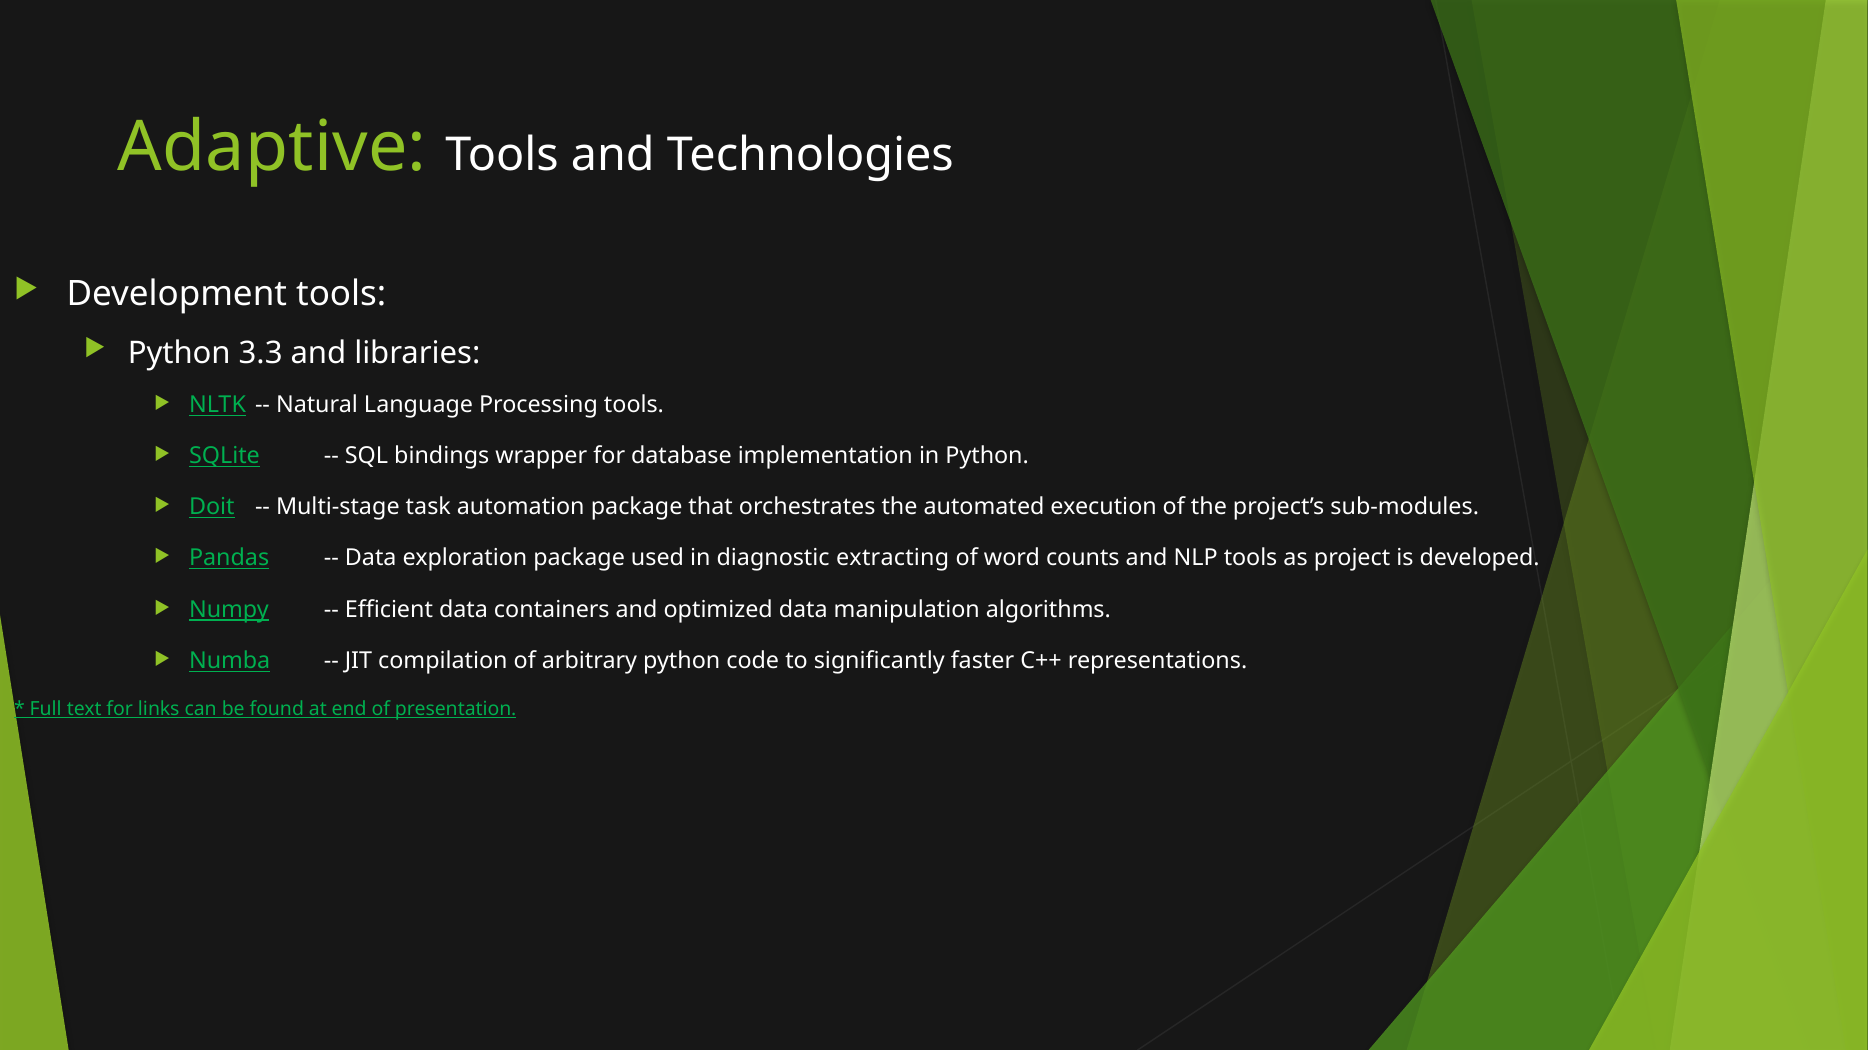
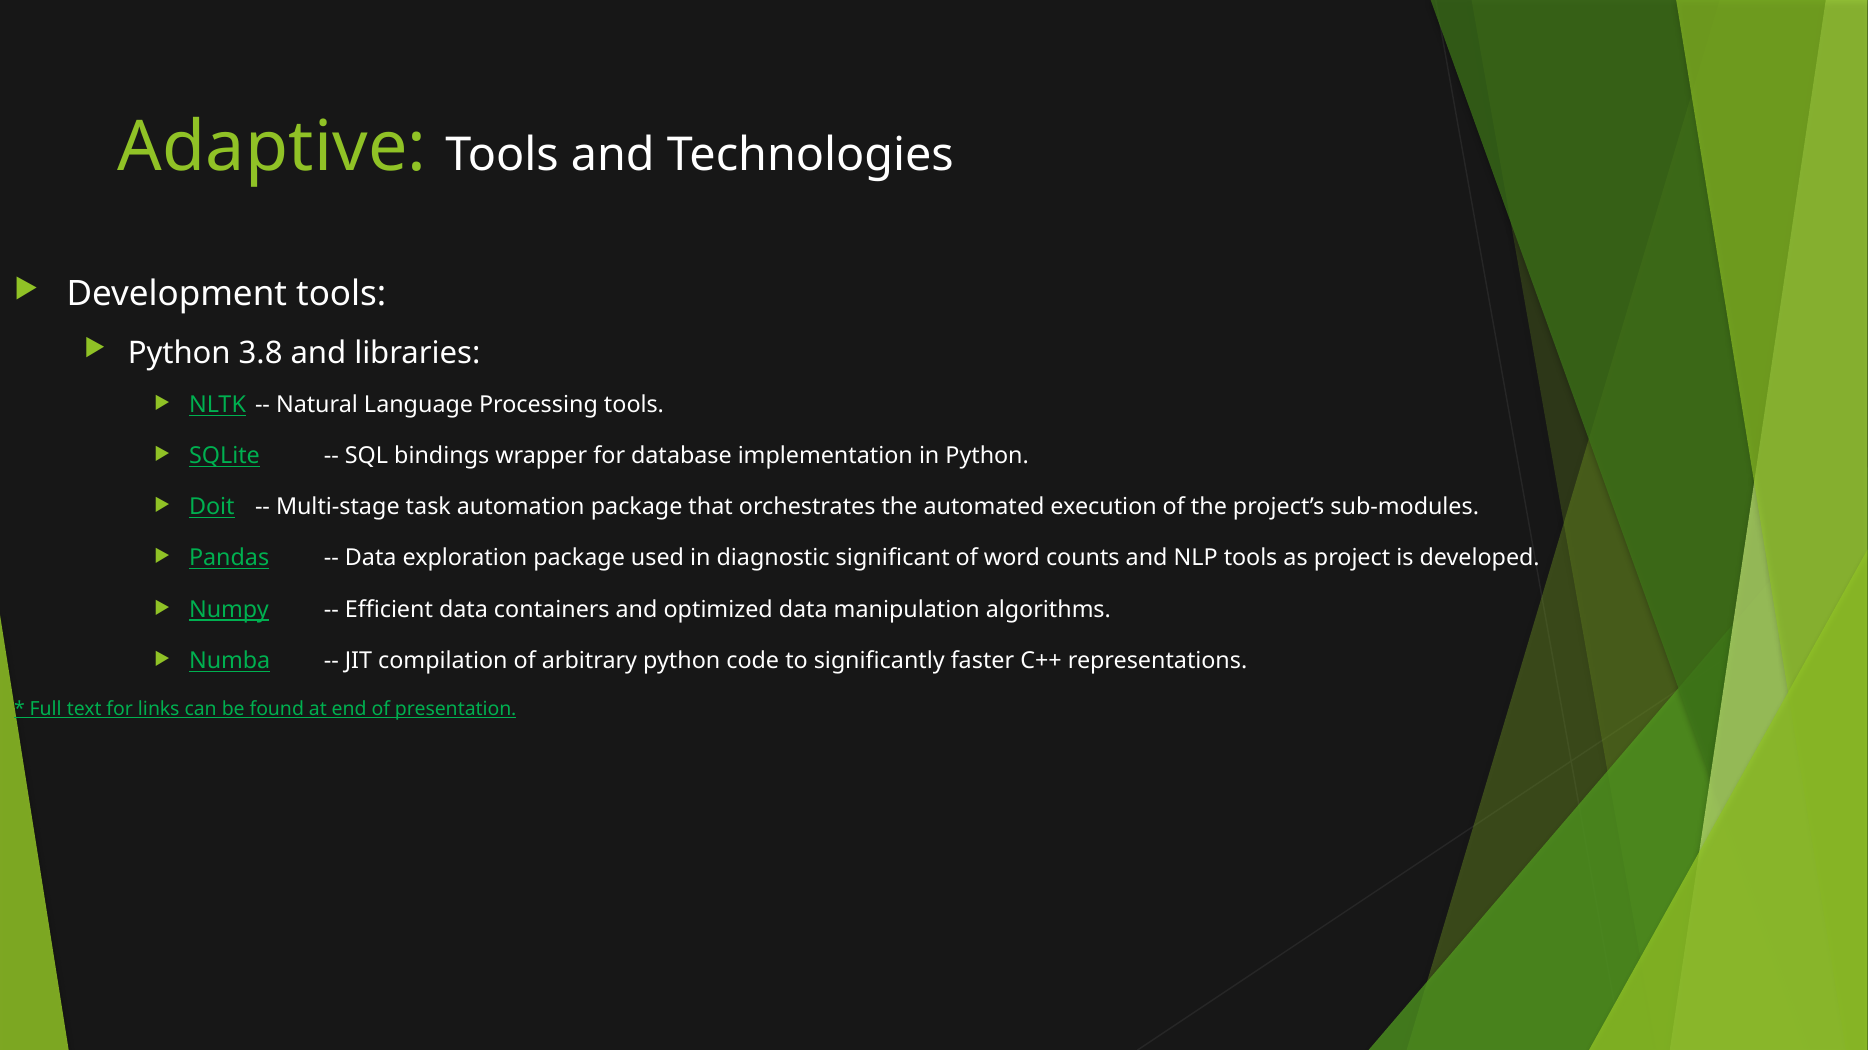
3.3: 3.3 -> 3.8 (261, 353)
extracting: extracting -> significant (893, 559)
